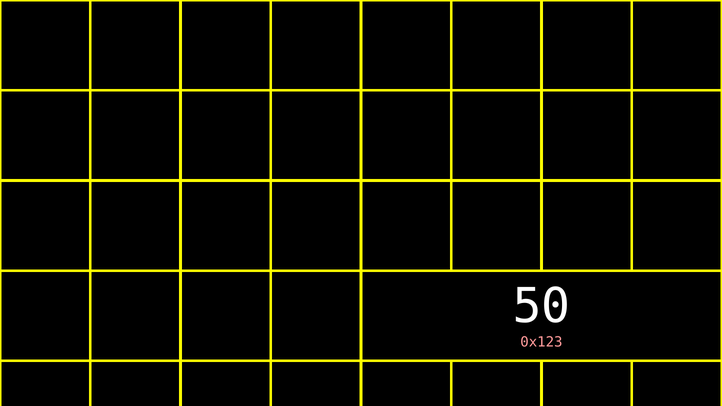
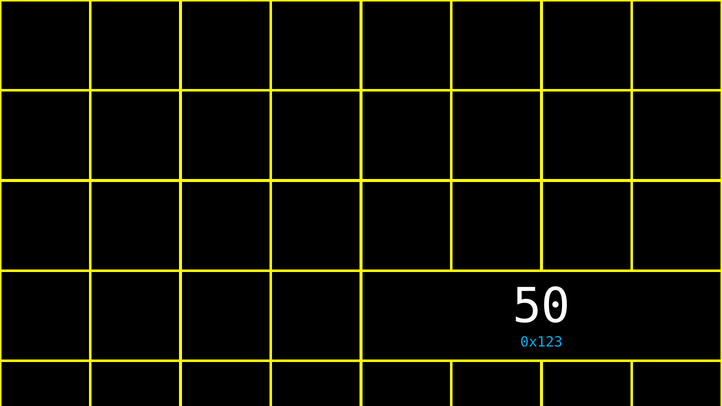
0x123 colour: pink -> light blue (541, 342)
